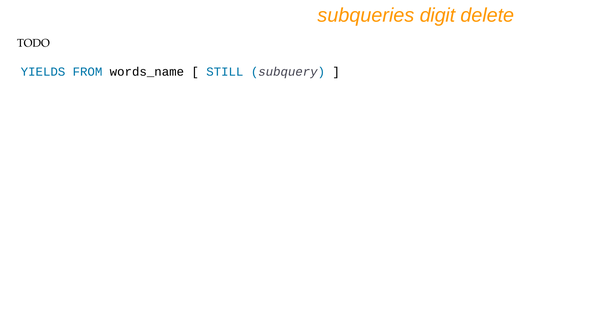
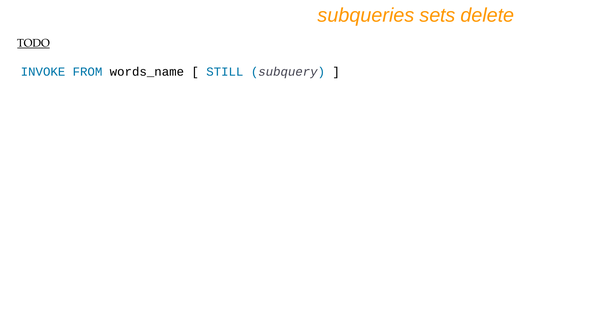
digit: digit -> sets (437, 15)
TODO underline: none -> present (34, 43)
YIELDS: YIELDS -> INVOKE (43, 72)
